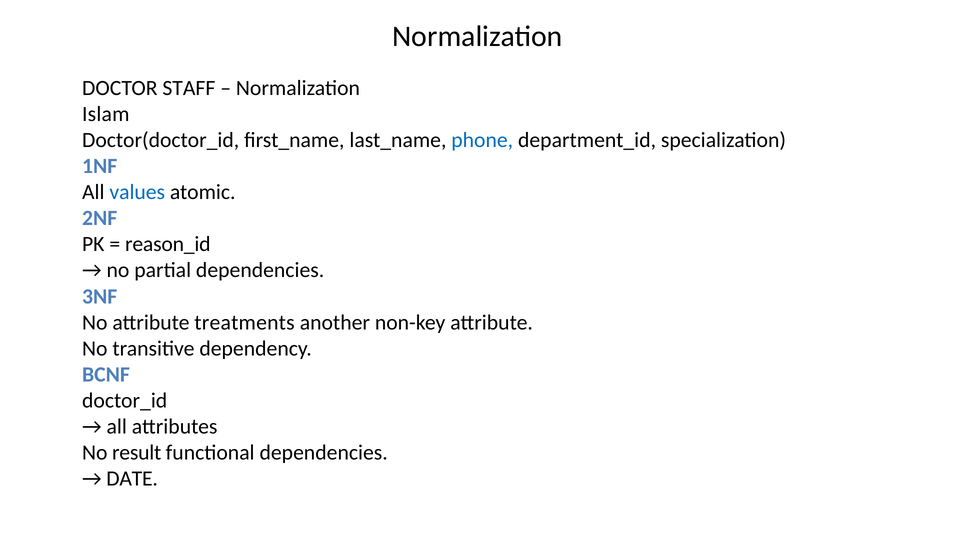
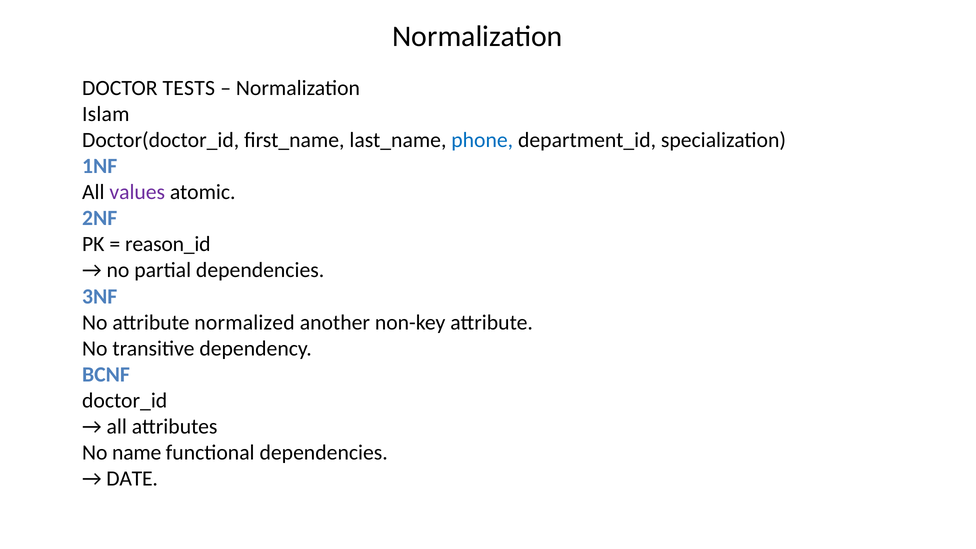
STAFF: STAFF -> TESTS (189, 88)
values colour: blue -> purple (137, 192)
treatments: treatments -> normalized (245, 322)
result: result -> name (137, 453)
